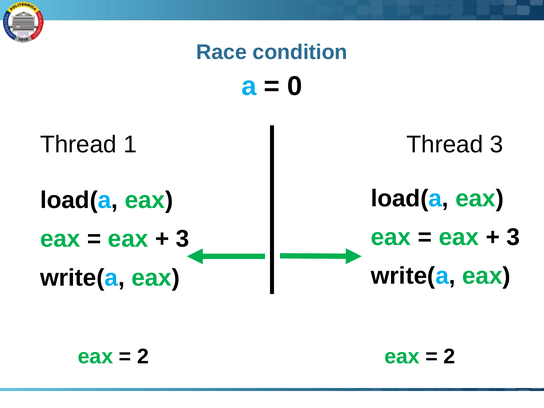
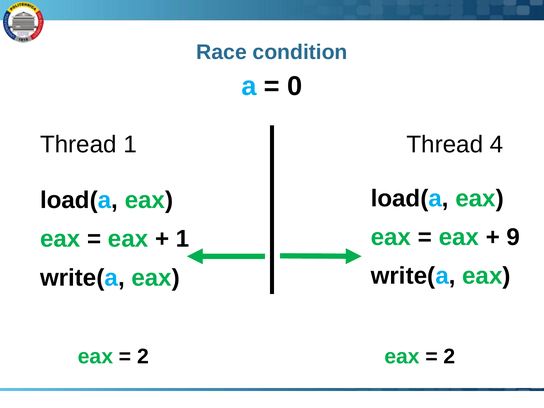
Thread 3: 3 -> 4 (497, 144)
3: 3 -> 9 (513, 237)
3: 3 -> 1 (183, 239)
